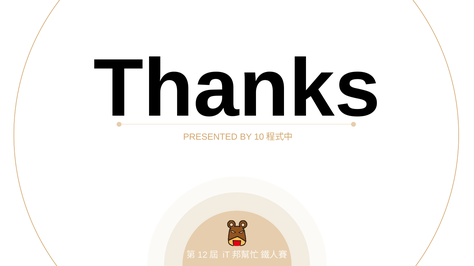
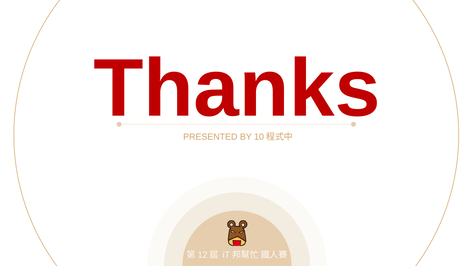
Thanks colour: black -> red (237, 89)
